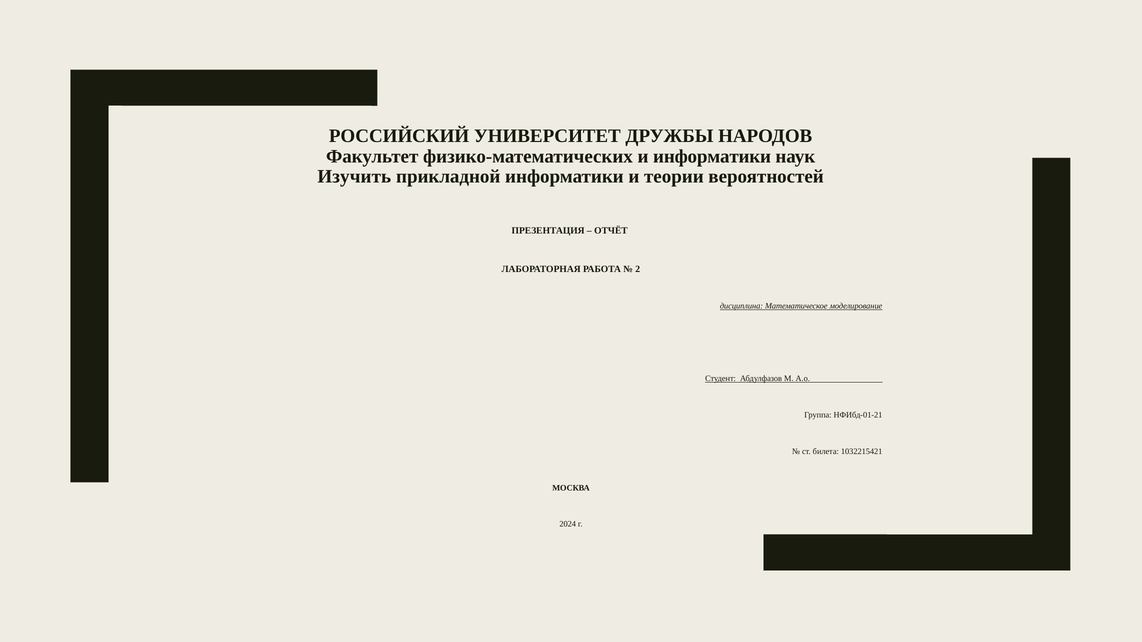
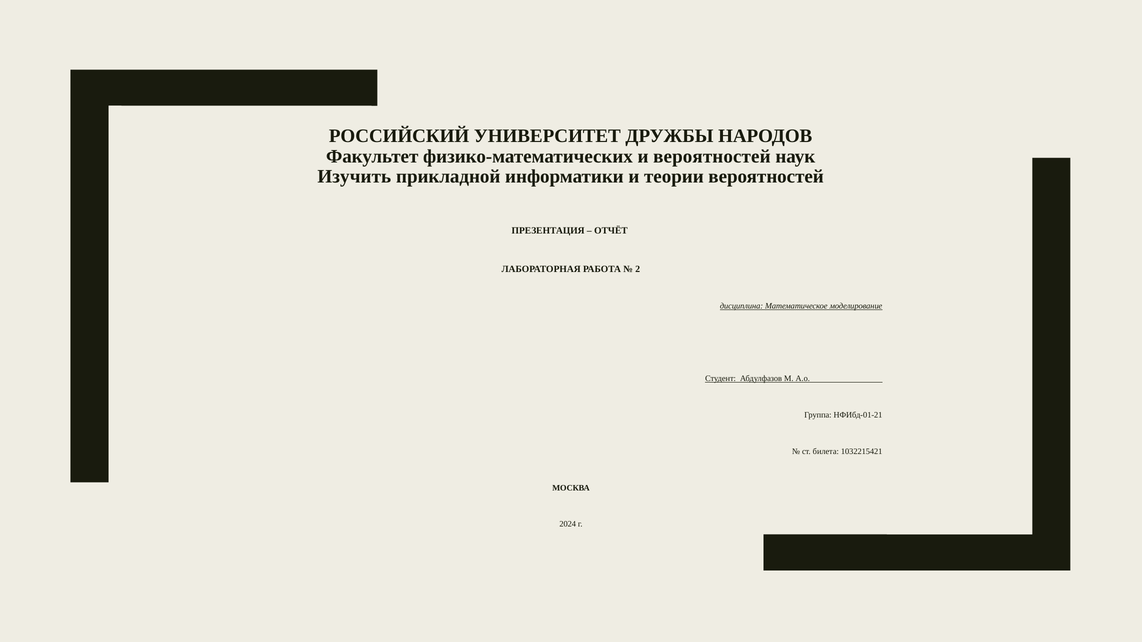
и информатики: информатики -> вероятностей (712, 156)
